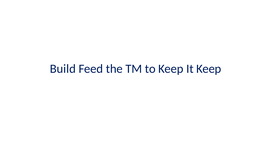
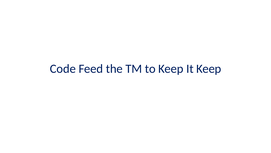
Build: Build -> Code (63, 68)
